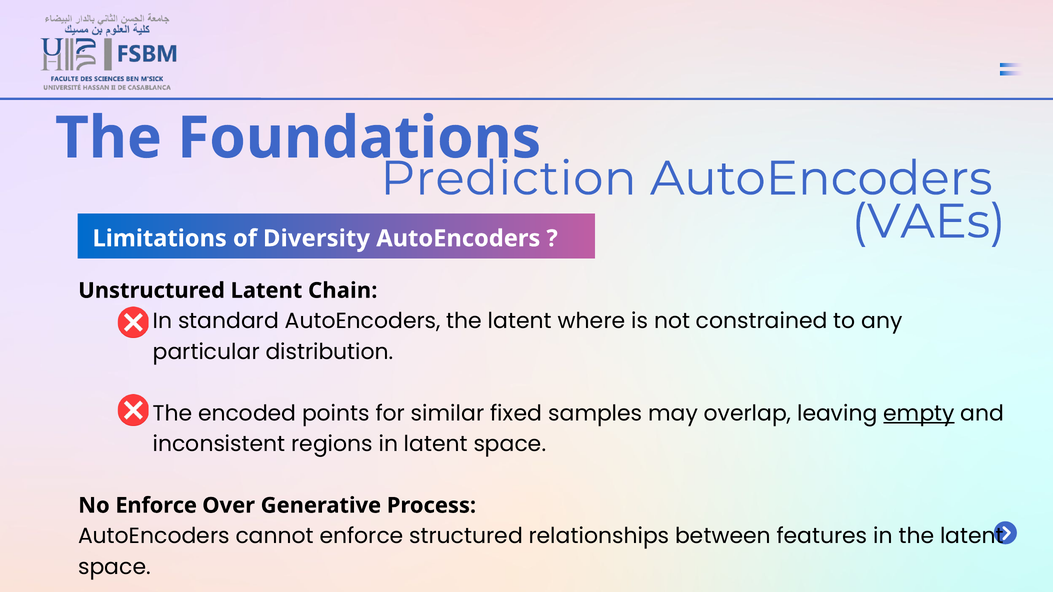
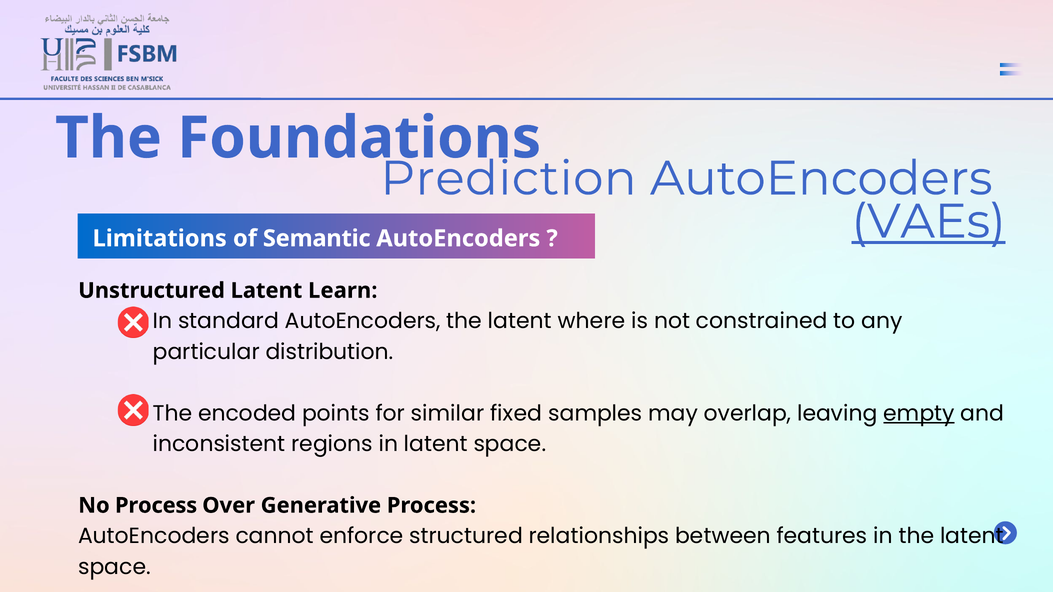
VAEs underline: none -> present (929, 222)
Diversity: Diversity -> Semantic (317, 239)
Chain: Chain -> Learn (343, 291)
No Enforce: Enforce -> Process (156, 506)
